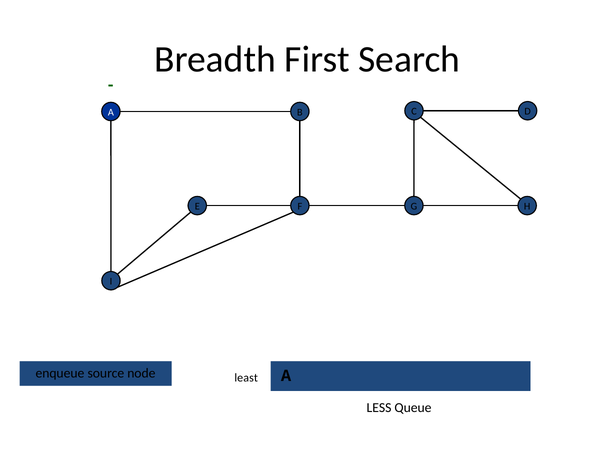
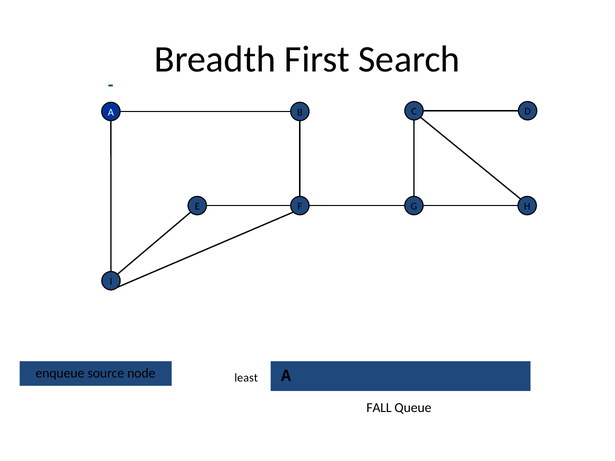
LESS: LESS -> FALL (379, 408)
